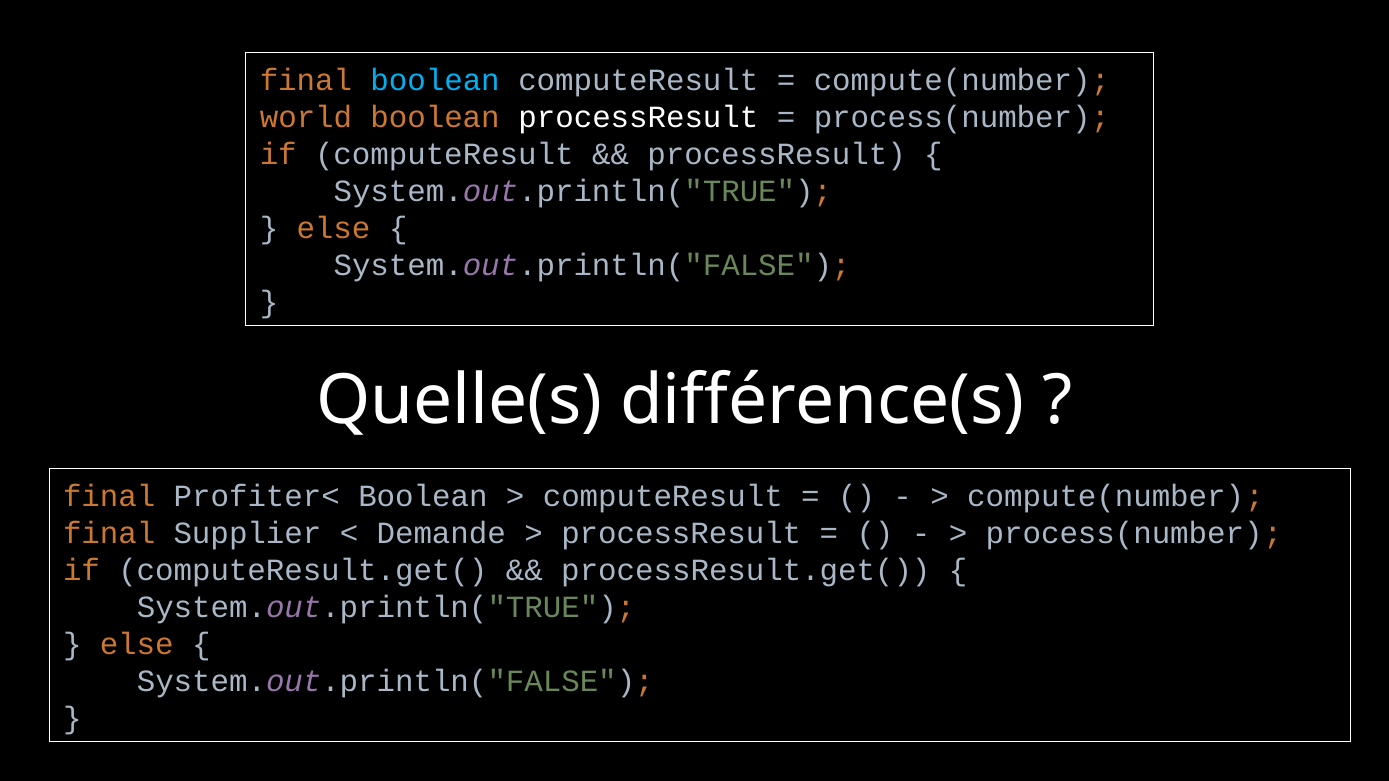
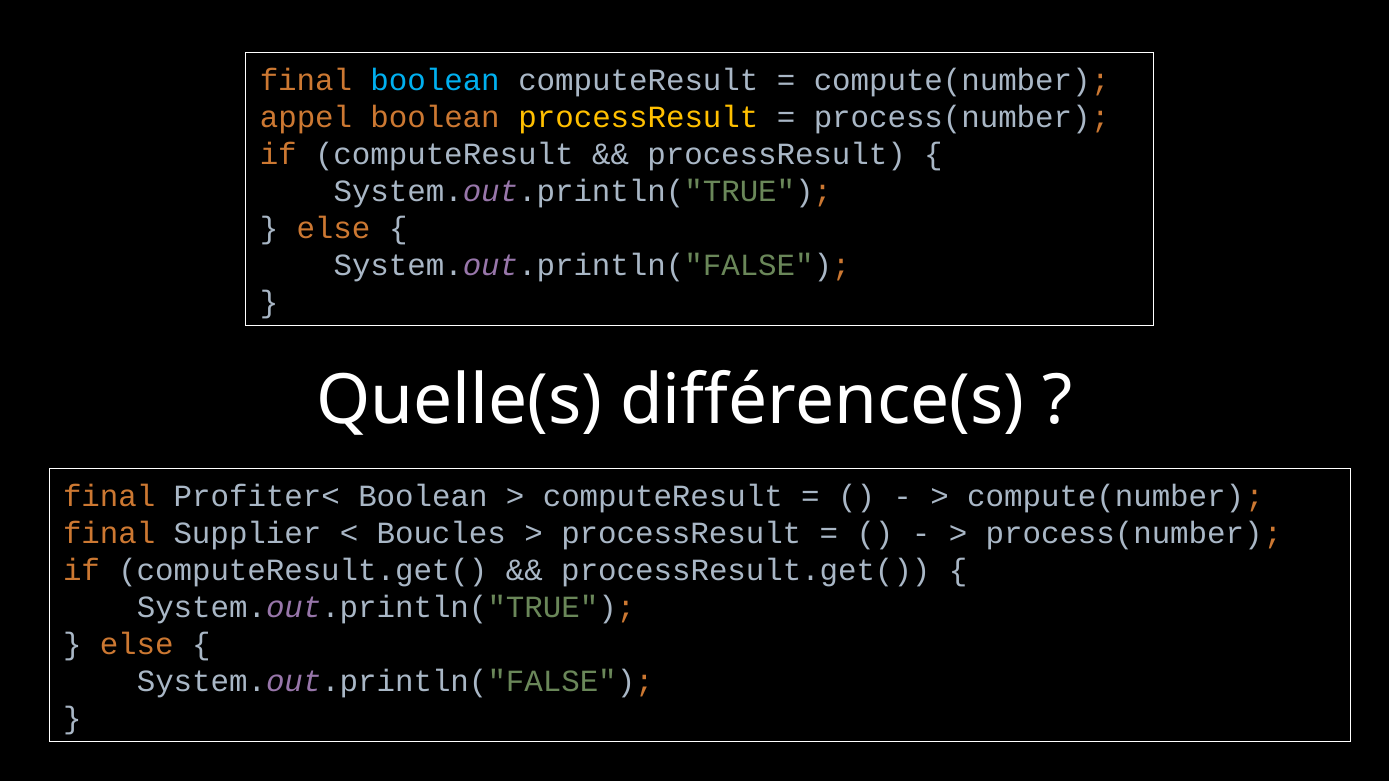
world: world -> appel (306, 118)
processResult colour: white -> yellow (638, 118)
Demande: Demande -> Boucles (441, 533)
